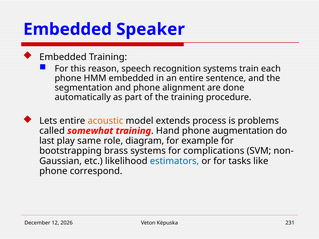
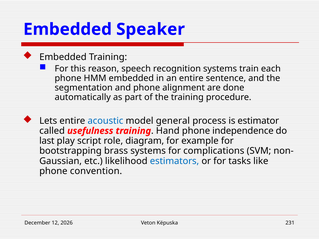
acoustic colour: orange -> blue (105, 121)
extends: extends -> general (173, 121)
problems: problems -> estimator (258, 121)
somewhat: somewhat -> usefulness (90, 131)
augmentation: augmentation -> independence (243, 131)
same: same -> script (89, 141)
correspond: correspond -> convention (96, 171)
